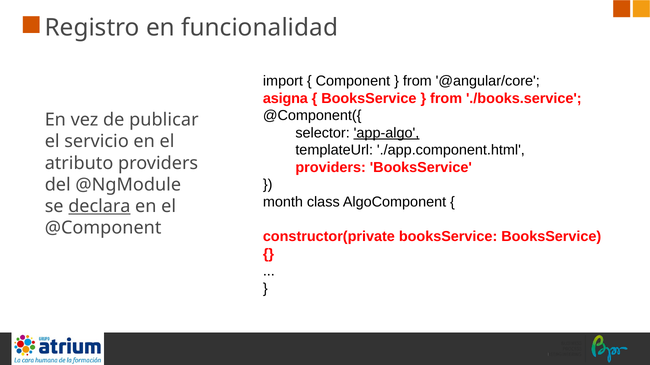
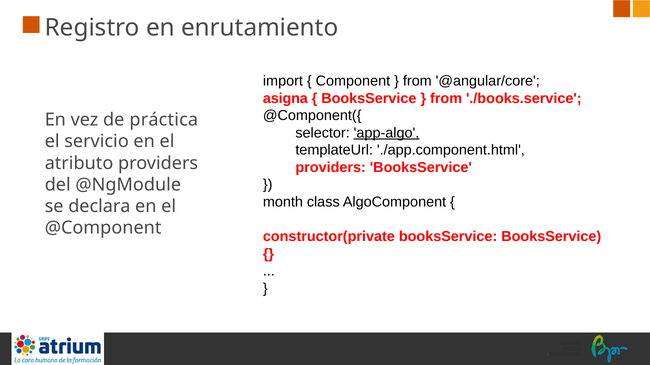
funcionalidad: funcionalidad -> enrutamiento (260, 28)
publicar: publicar -> práctica (164, 120)
declara underline: present -> none (99, 207)
